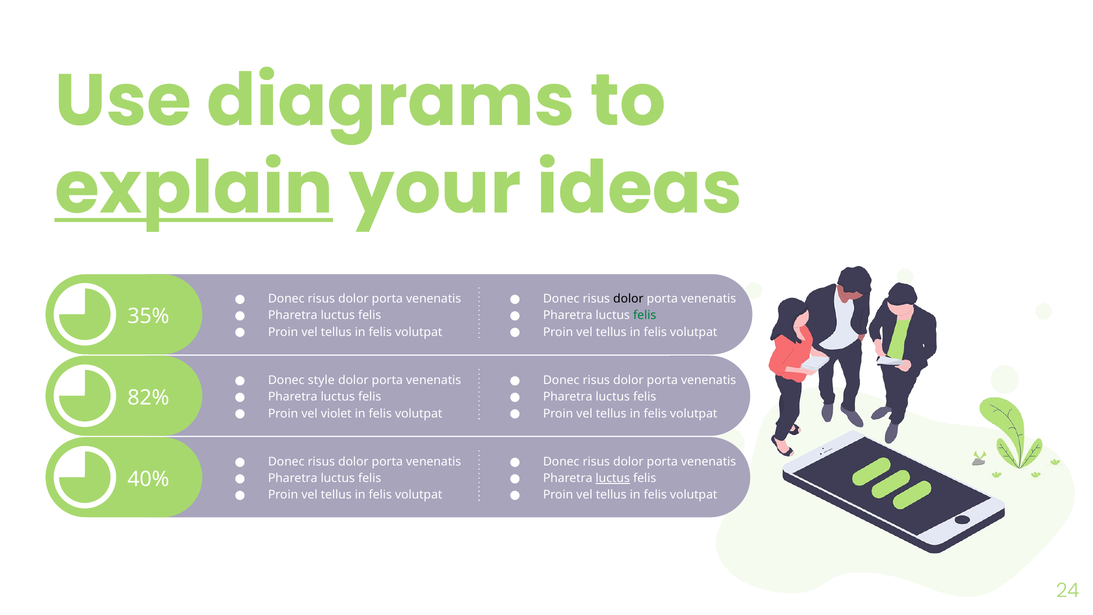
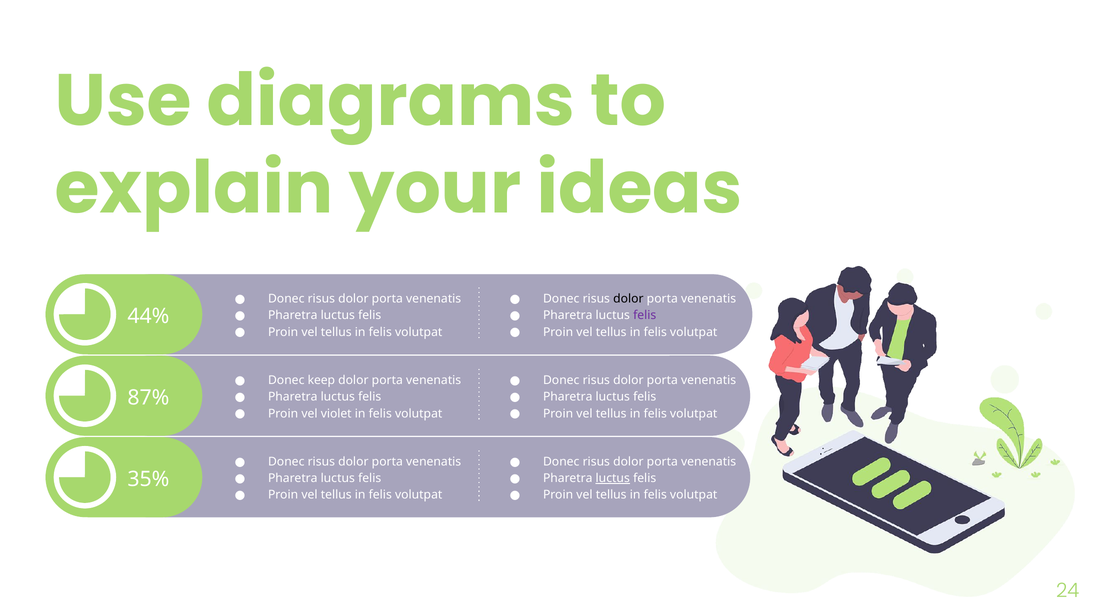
explain underline: present -> none (194, 189)
felis colour: green -> purple (645, 315)
35%: 35% -> 44% (148, 316)
style: style -> keep (321, 380)
82%: 82% -> 87% (148, 398)
40%: 40% -> 35% (148, 479)
